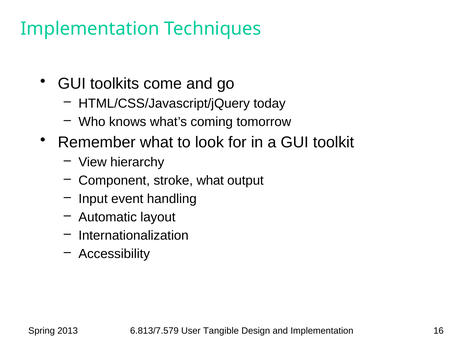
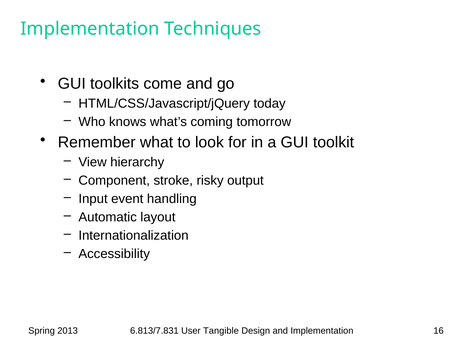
stroke what: what -> risky (210, 181)
6.813/7.579: 6.813/7.579 -> 6.813/7.831 (154, 331)
